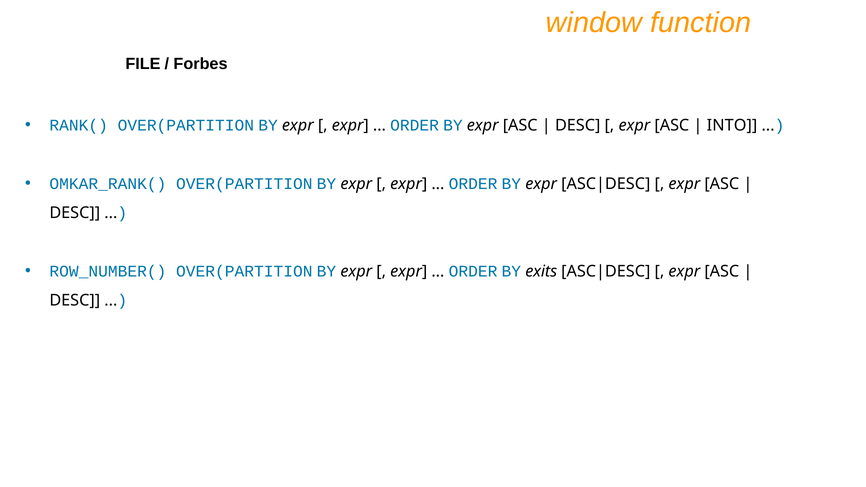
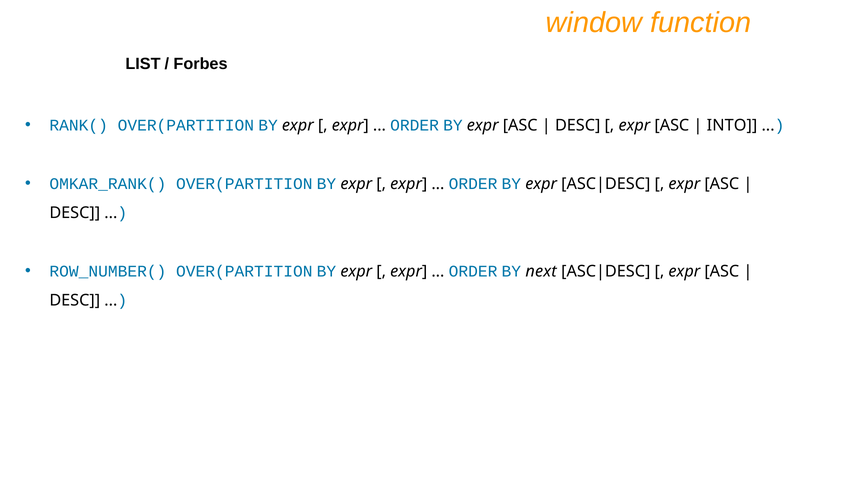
FILE: FILE -> LIST (143, 64)
exits: exits -> next (541, 271)
